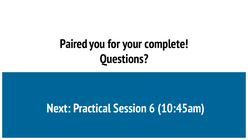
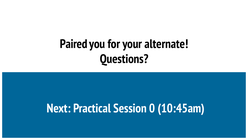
complete: complete -> alternate (166, 44)
6: 6 -> 0 (152, 108)
